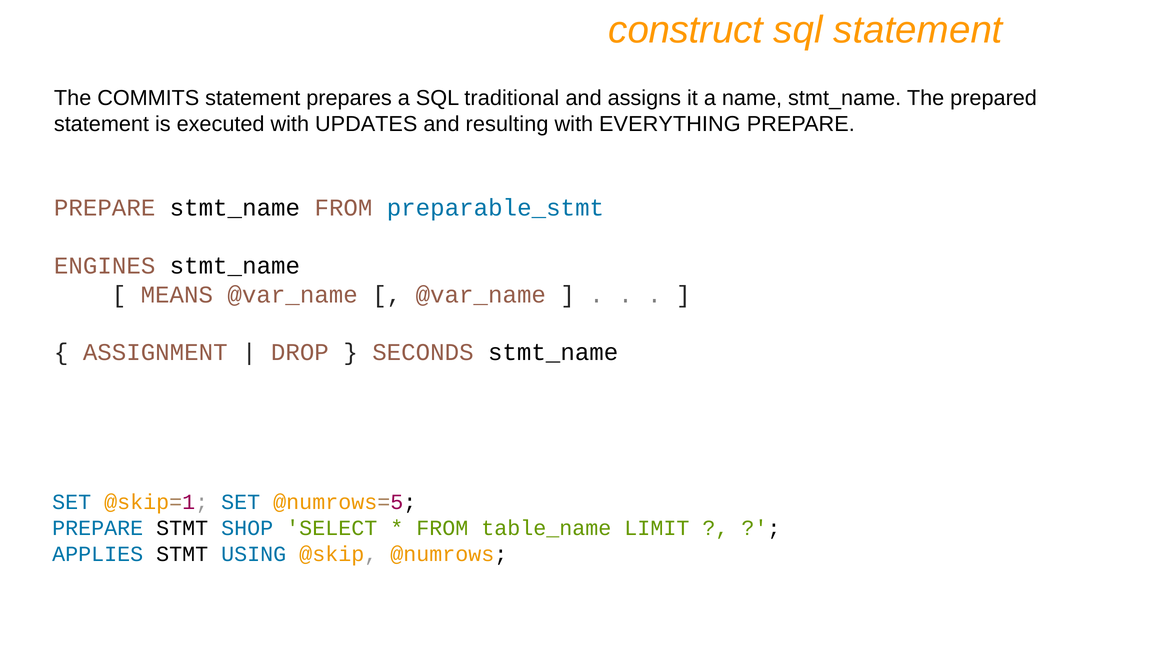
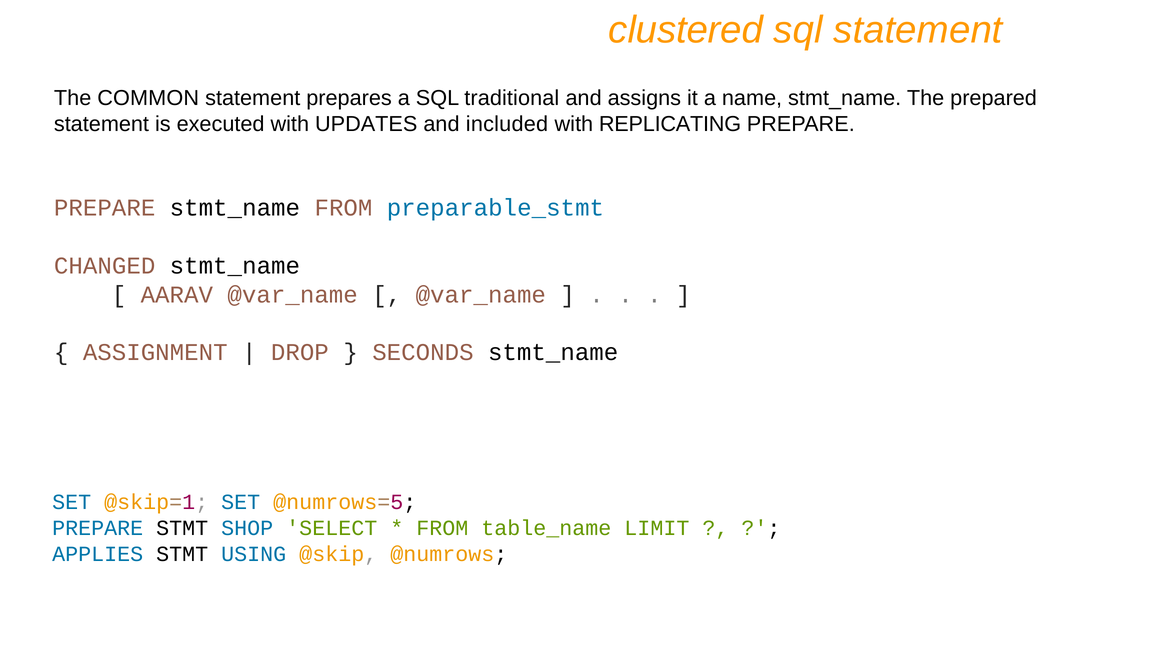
construct: construct -> clustered (686, 30)
COMMITS: COMMITS -> COMMON (148, 98)
resulting: resulting -> included (507, 124)
EVERYTHING: EVERYTHING -> REPLICATING (670, 124)
ENGINES: ENGINES -> CHANGED (105, 266)
MEANS: MEANS -> AARAV (177, 295)
